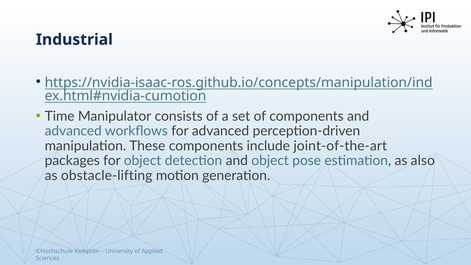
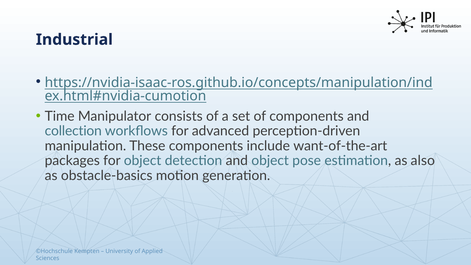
advanced: advanced -> collection (73, 131)
joint-of-the-art: joint-of-the-art -> want-of-the-art (340, 146)
obstacle-lifting: obstacle-lifting -> obstacle-basics (107, 176)
